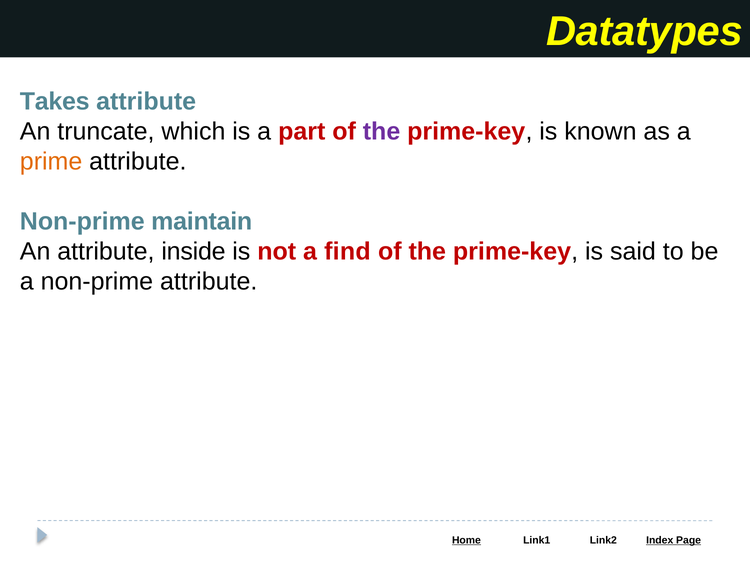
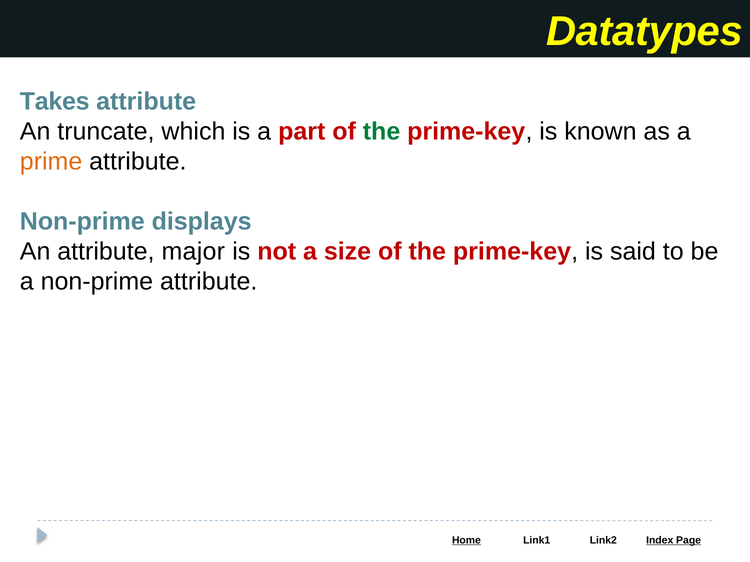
the colour: purple -> green (382, 132)
maintain: maintain -> displays (202, 222)
inside: inside -> major (193, 252)
find: find -> size (348, 252)
